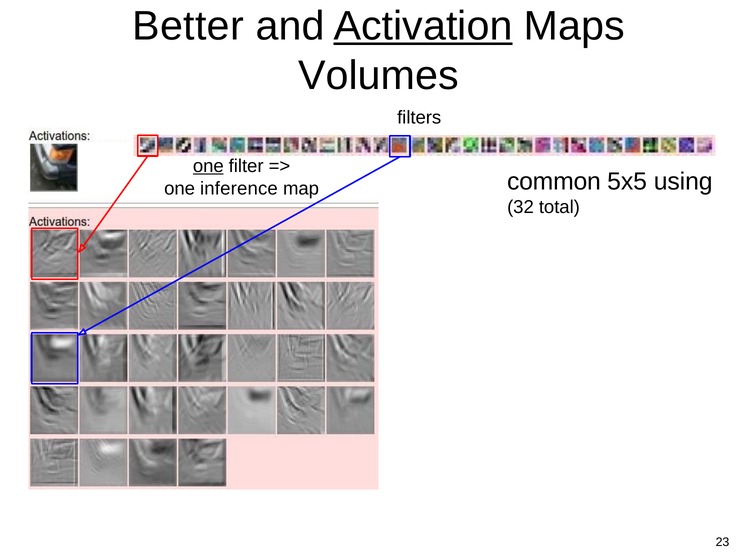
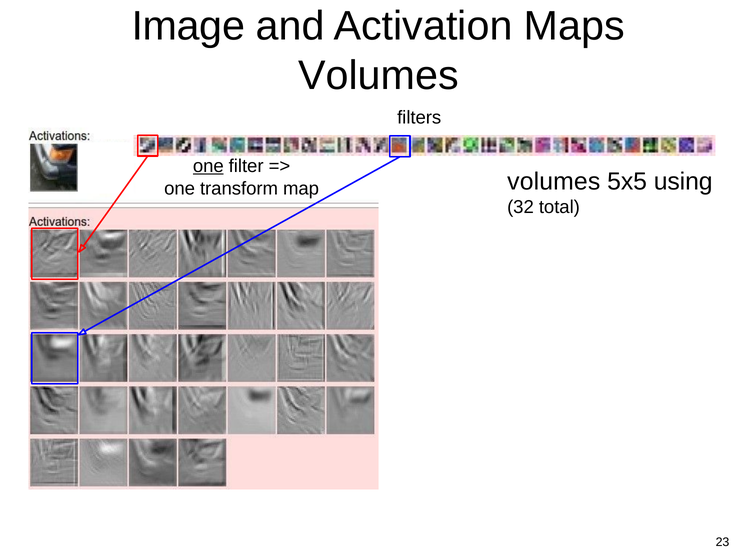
Better: Better -> Image (188, 26)
Activation underline: present -> none (423, 26)
common: common -> volumes (554, 181)
inference: inference -> transform (239, 189)
